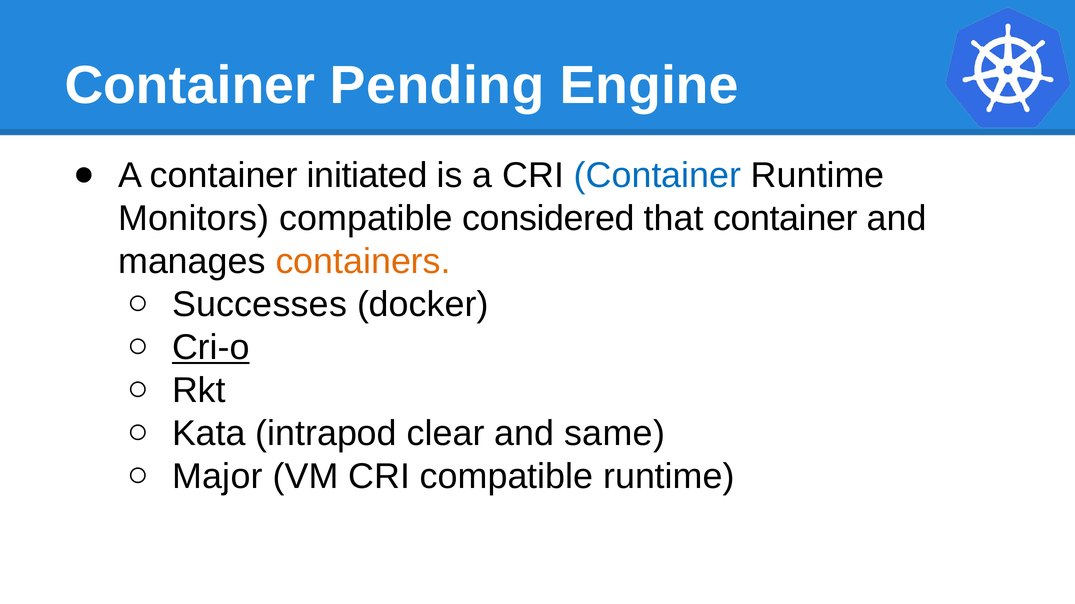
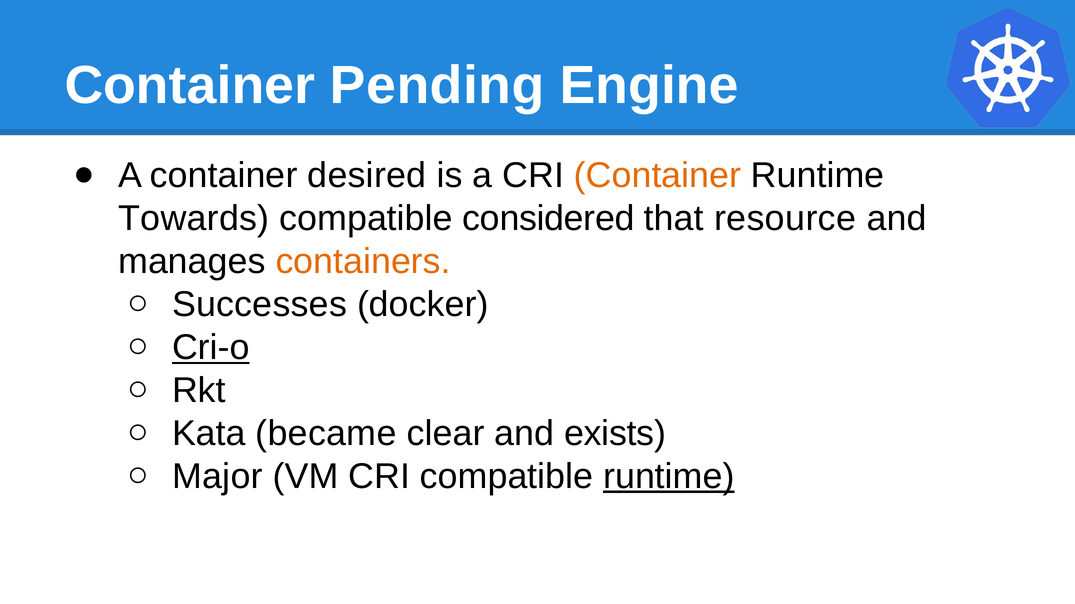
initiated: initiated -> desired (367, 176)
Container colour: blue -> orange (657, 176)
Monitors: Monitors -> Towards (194, 219)
that container: container -> resource (785, 219)
intrapod: intrapod -> became (326, 434)
same: same -> exists (615, 434)
runtime underline: none -> present (669, 477)
